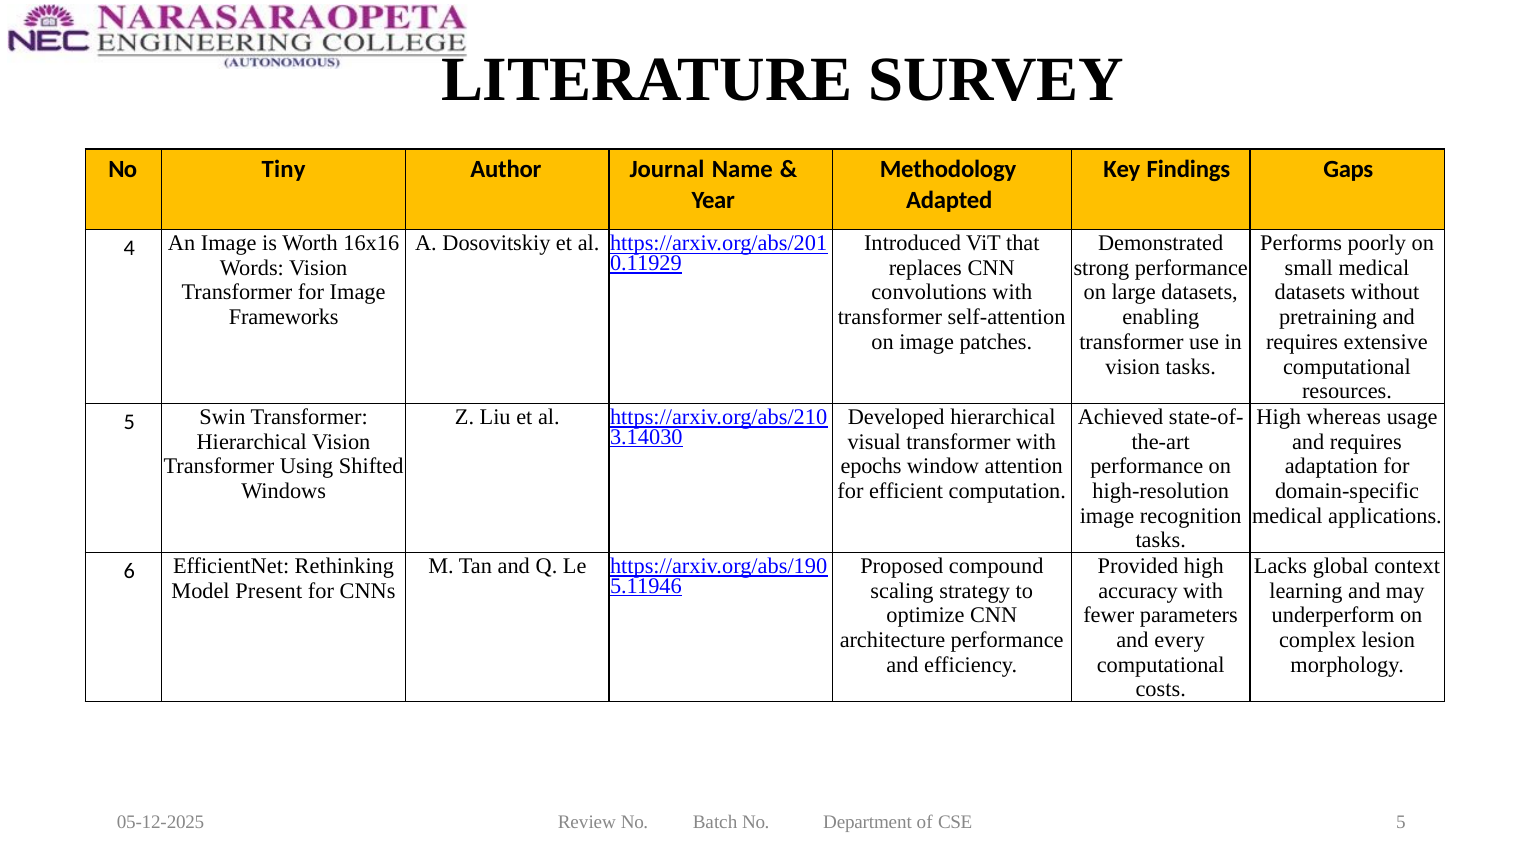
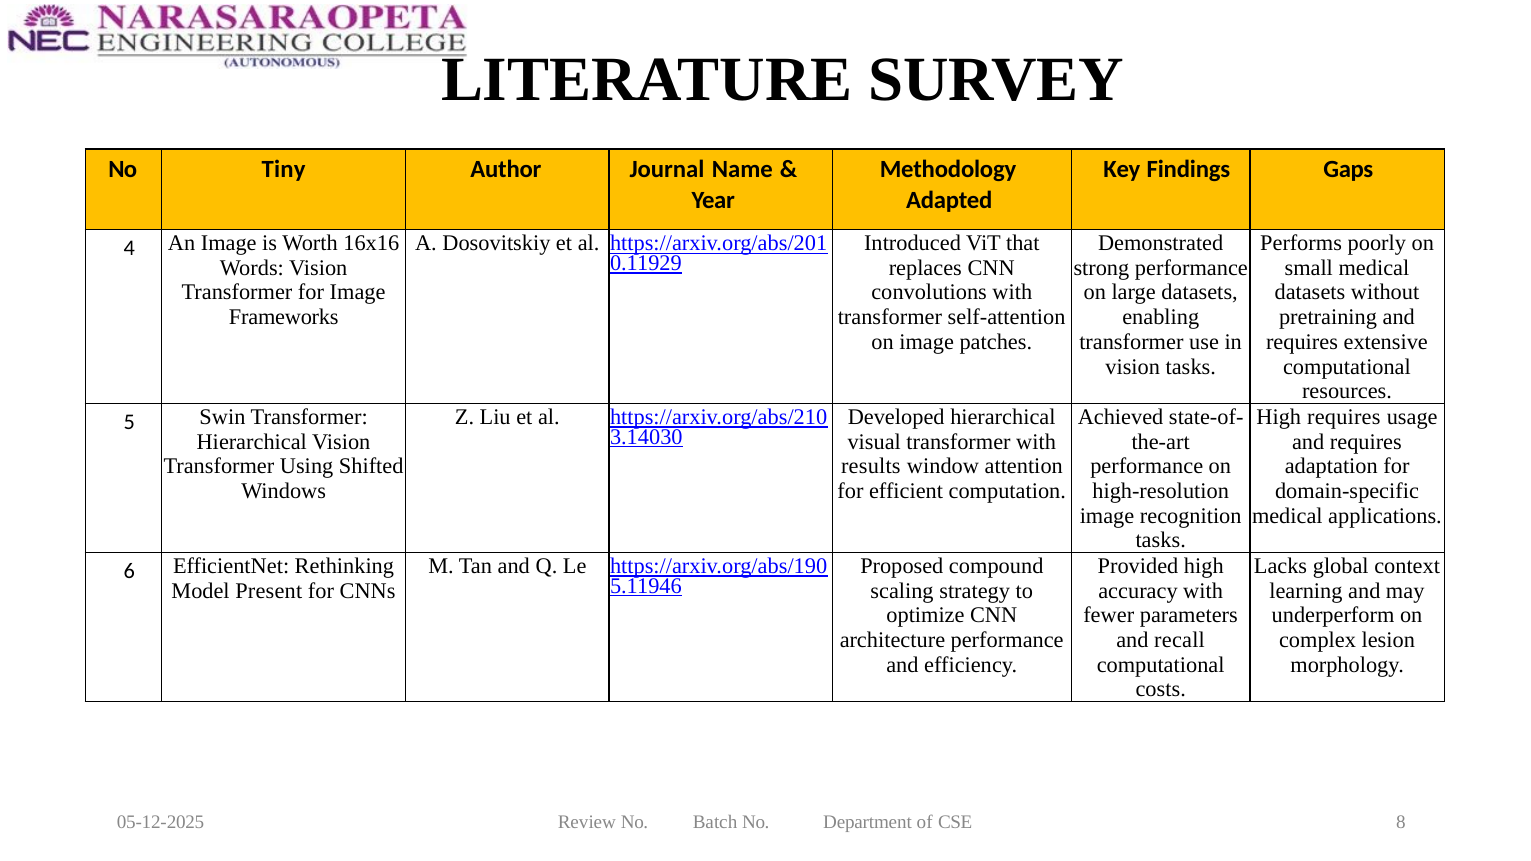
High whereas: whereas -> requires (1344, 417)
epochs: epochs -> results (871, 466)
every: every -> recall (1180, 640)
CSE 5: 5 -> 8 (1401, 822)
